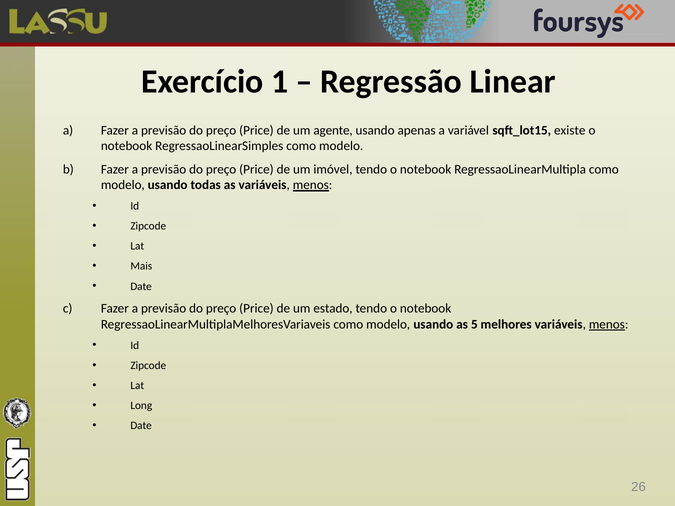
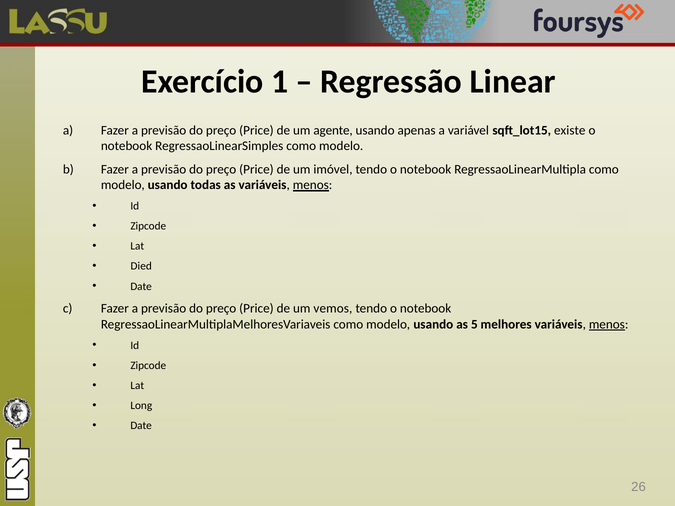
Mais: Mais -> Died (141, 266)
estado: estado -> vemos (333, 309)
